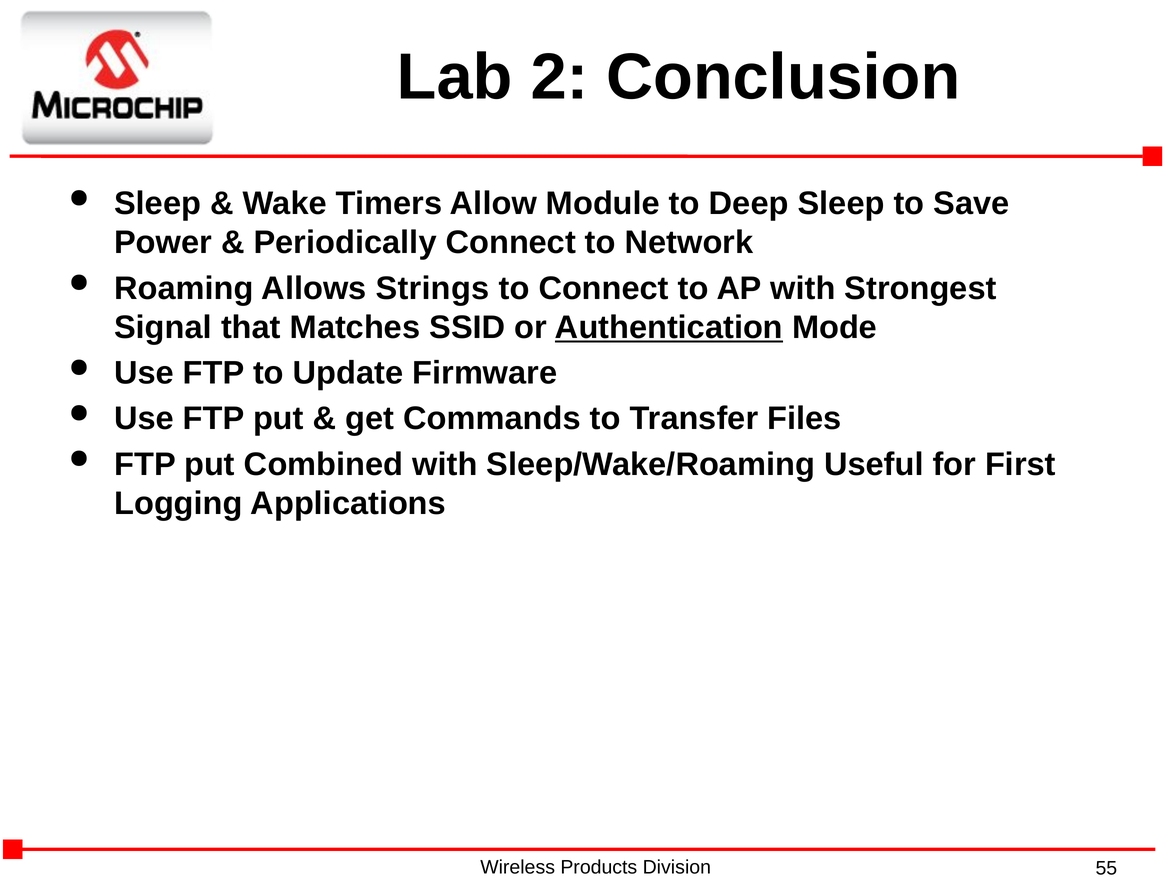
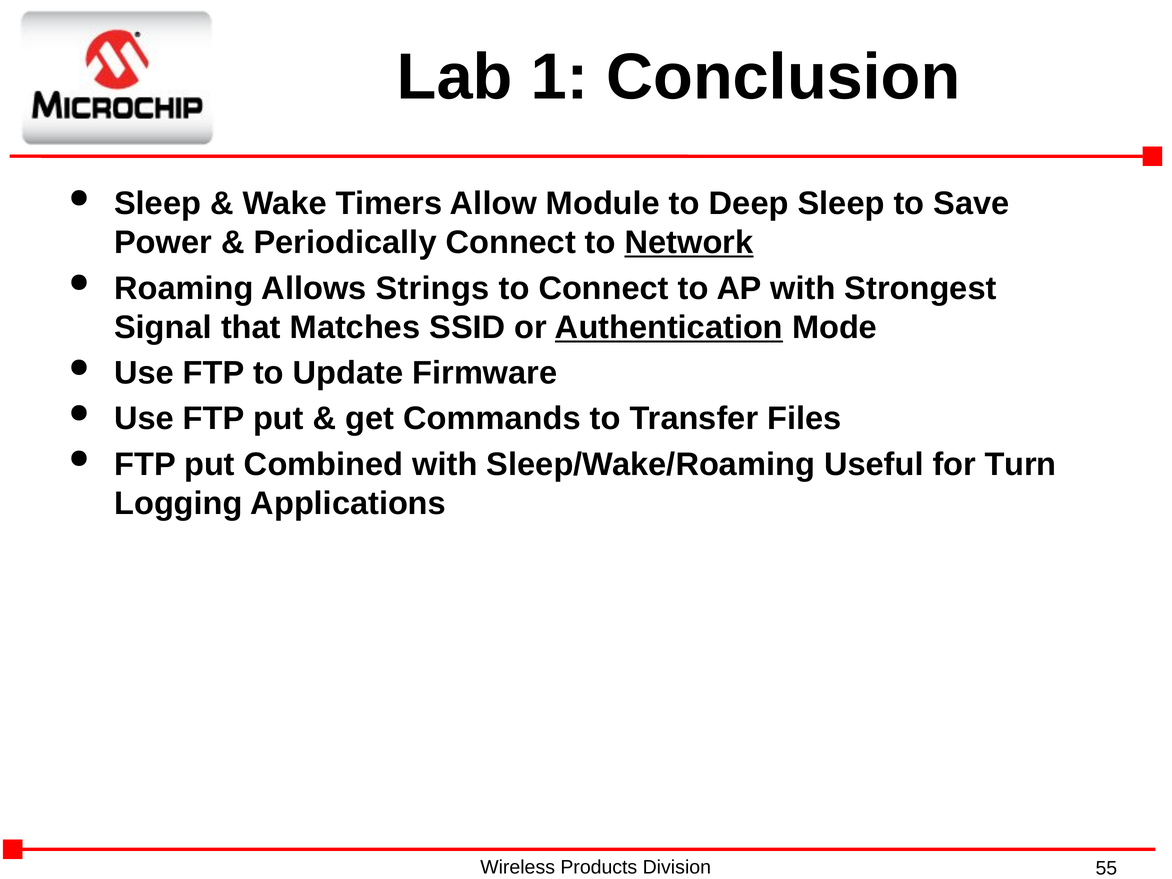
2: 2 -> 1 (559, 77)
Network underline: none -> present (689, 243)
First: First -> Turn (1021, 464)
